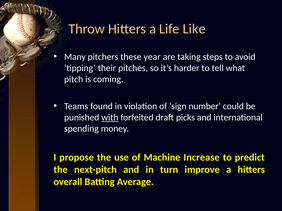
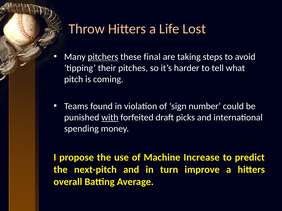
Like: Like -> Lost (194, 29)
pitchers underline: none -> present (103, 57)
year: year -> final (152, 57)
